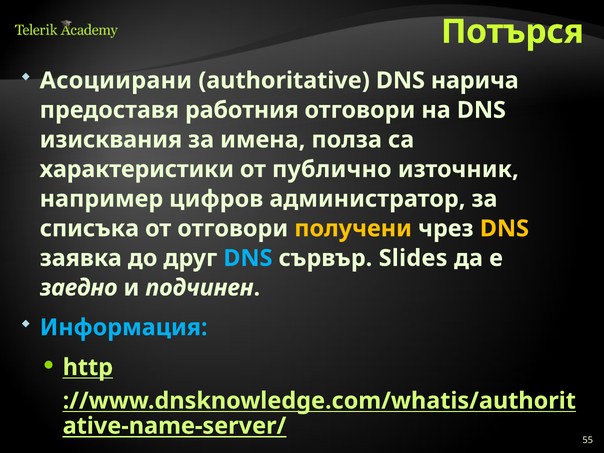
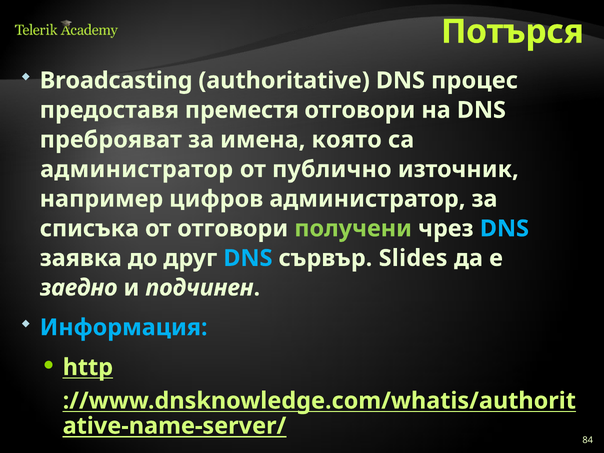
Асоциирани: Асоциирани -> Broadcasting (116, 81)
нарича: нарича -> процес (475, 81)
работния: работния -> преместя (242, 110)
изисквания: изисквания -> преброяват (111, 140)
полза: полза -> която (347, 140)
характеристики: характеристики -> администратор (137, 169)
получени colour: yellow -> light green (353, 229)
DNS colour: yellow -> light blue (504, 229)
55: 55 -> 84 (588, 440)
